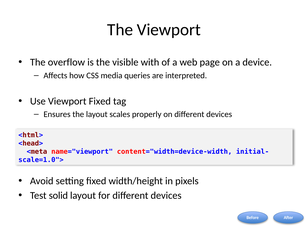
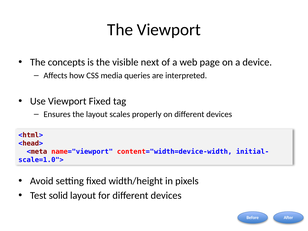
overflow: overflow -> concepts (66, 62)
with: with -> next (150, 62)
